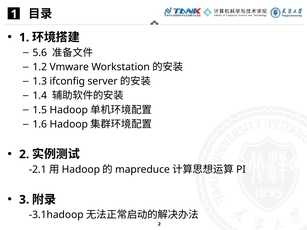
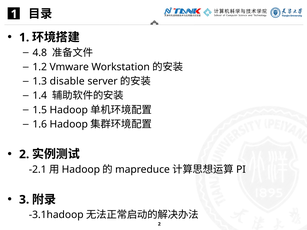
5.6: 5.6 -> 4.8 (40, 53)
ifconfig: ifconfig -> disable (67, 81)
